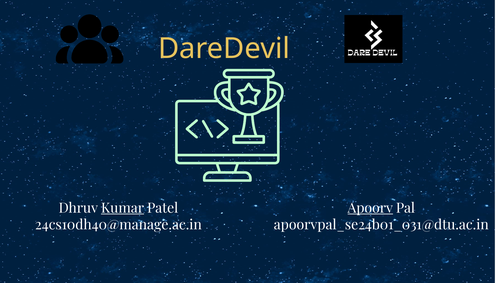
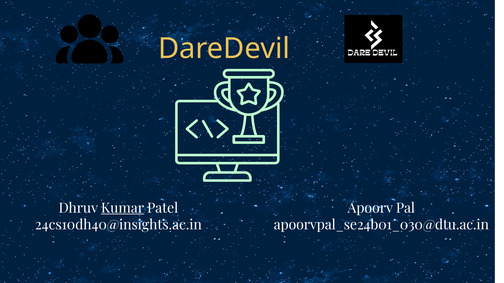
Apoorv underline: present -> none (370, 208)
24cs10dh40@manage.ac.in: 24cs10dh40@manage.ac.in -> 24cs10dh40@insights.ac.in (118, 225)
apoorvpal_se24b01_031@dtu.ac.in: apoorvpal_se24b01_031@dtu.ac.in -> apoorvpal_se24b01_030@dtu.ac.in (381, 225)
